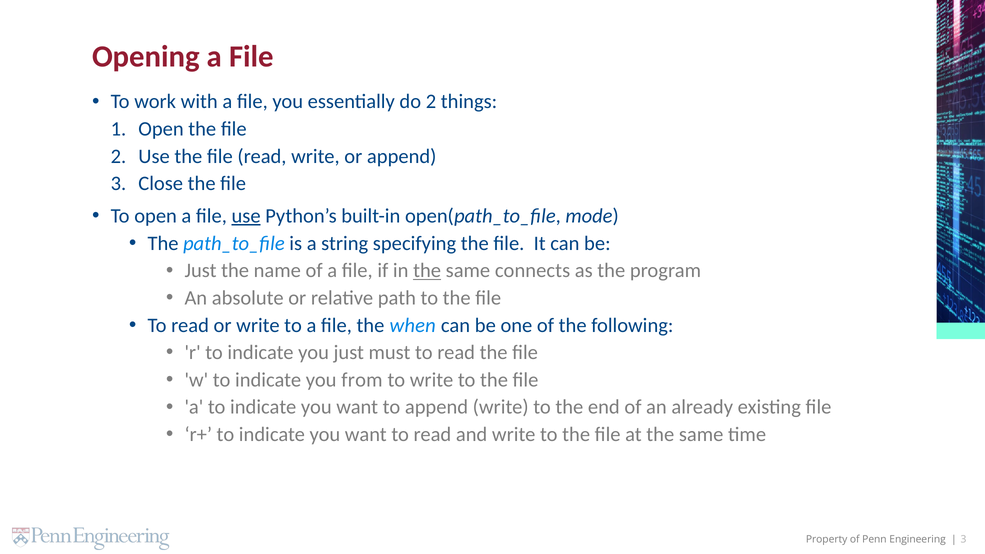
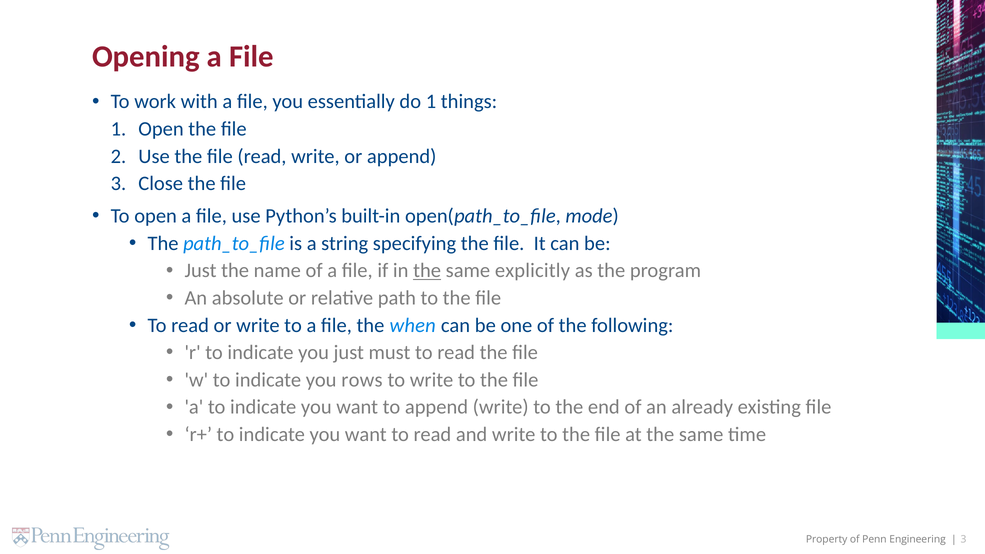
do 2: 2 -> 1 (431, 102)
use underline: present -> none (246, 216)
connects: connects -> explicitly (532, 271)
from: from -> rows (362, 380)
